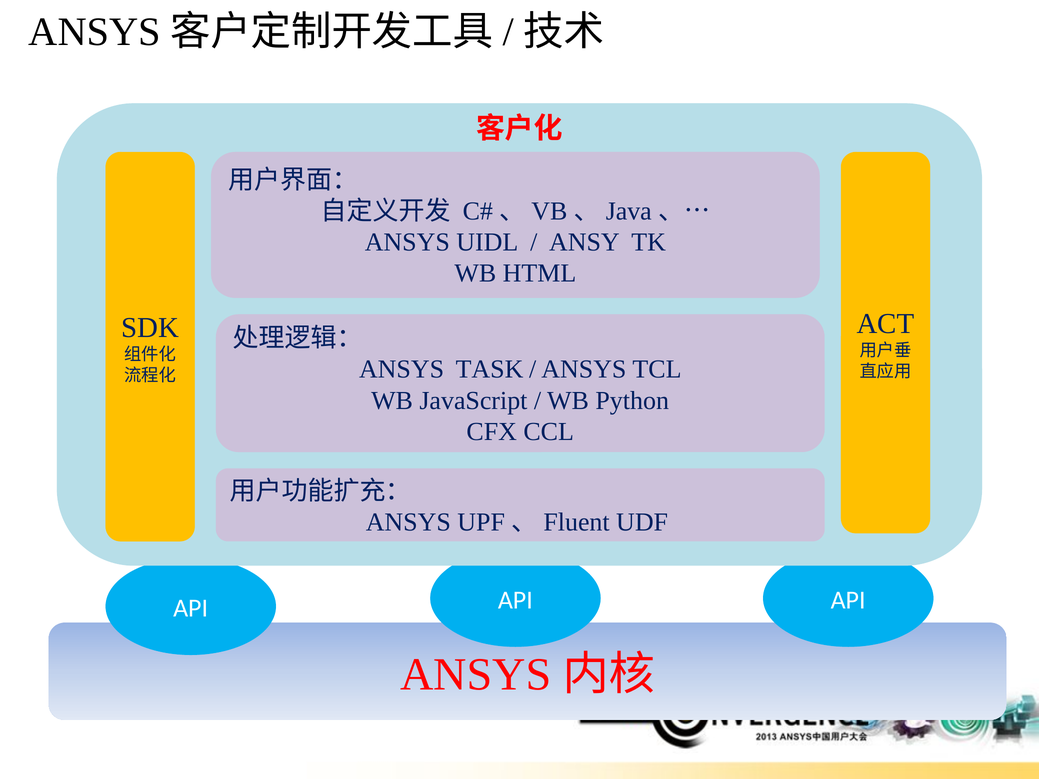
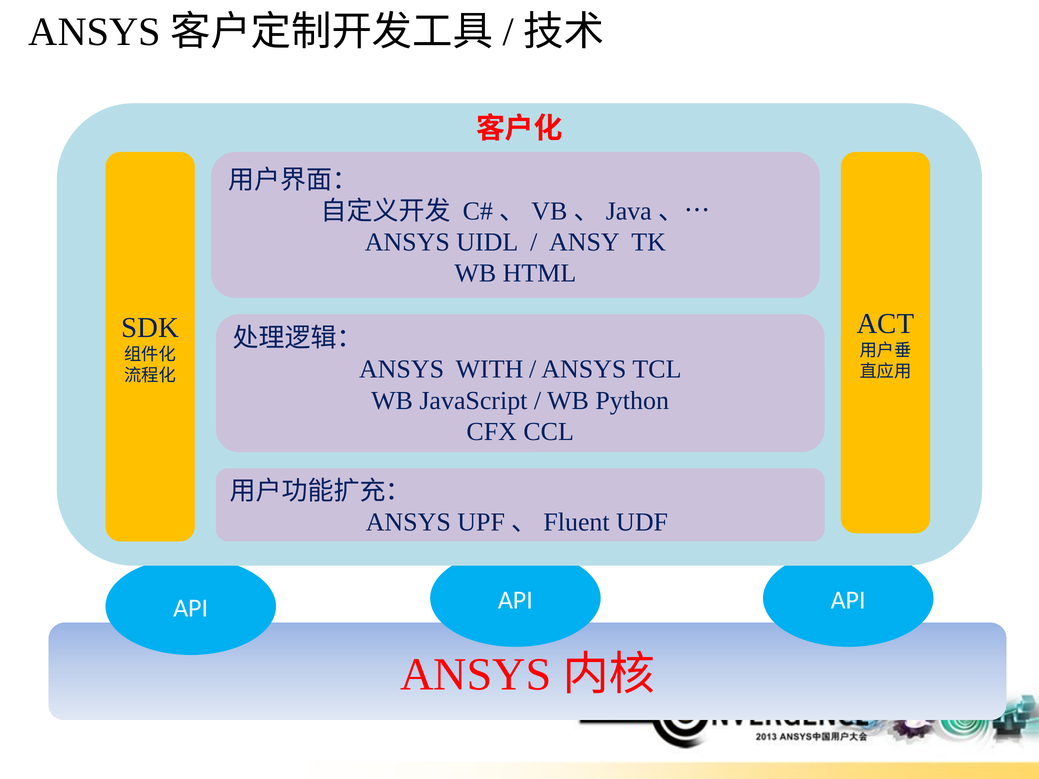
TASK: TASK -> WITH (490, 370)
